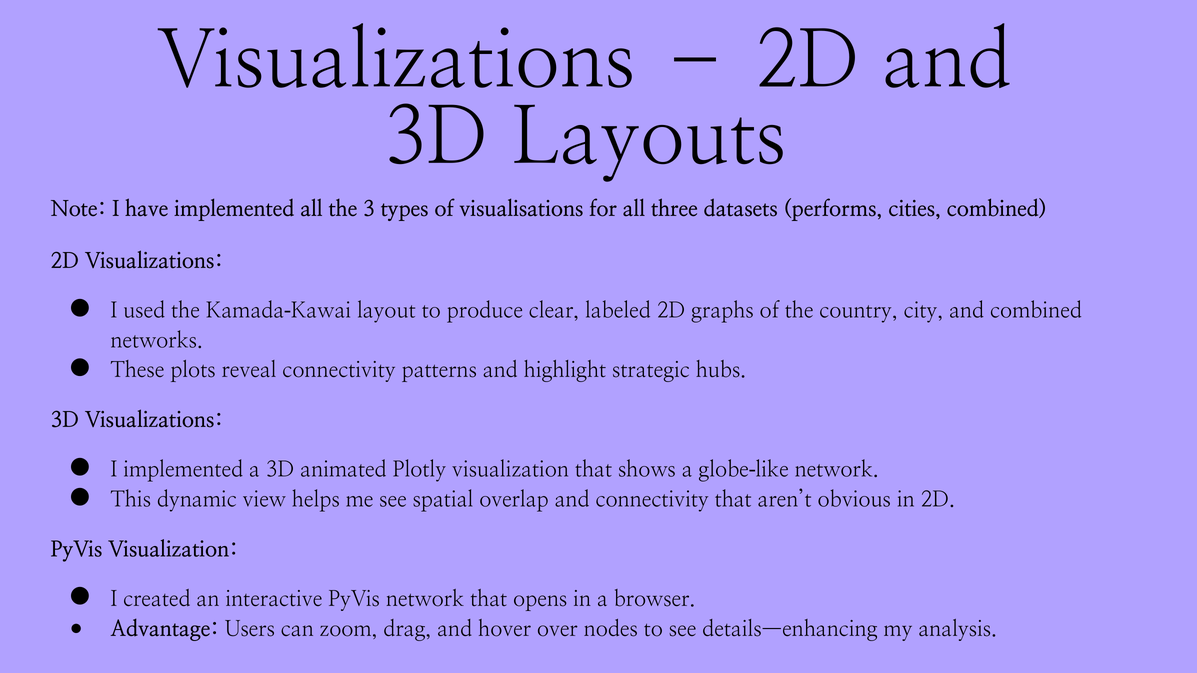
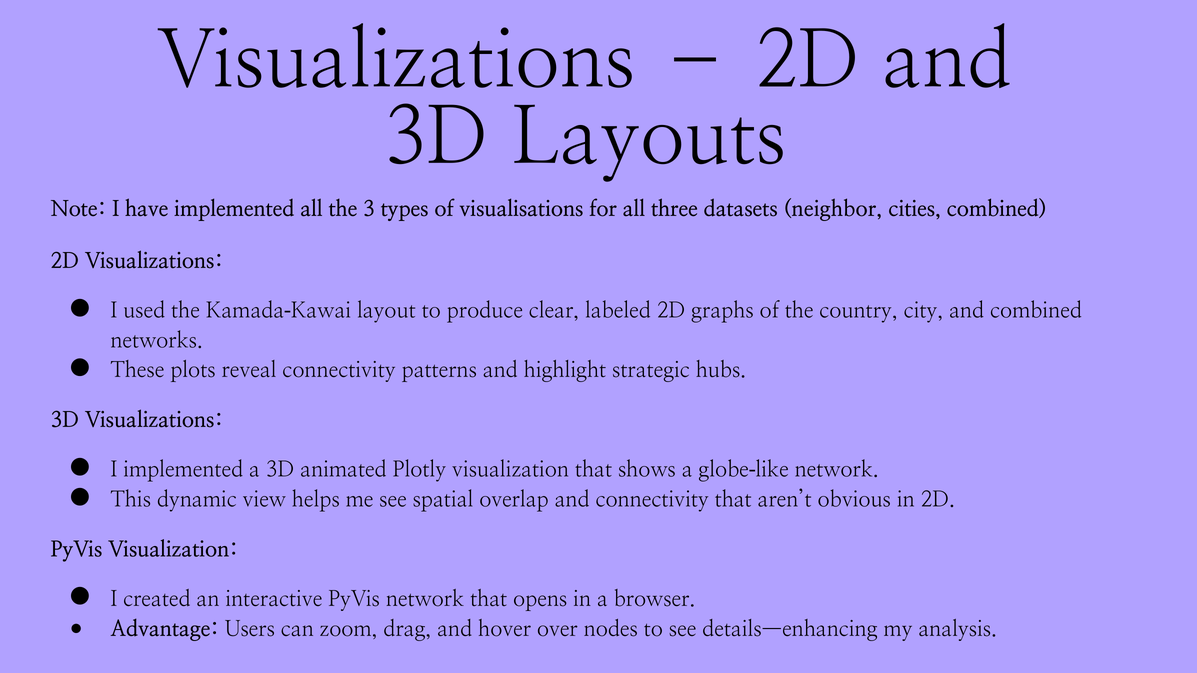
performs: performs -> neighbor (833, 209)
